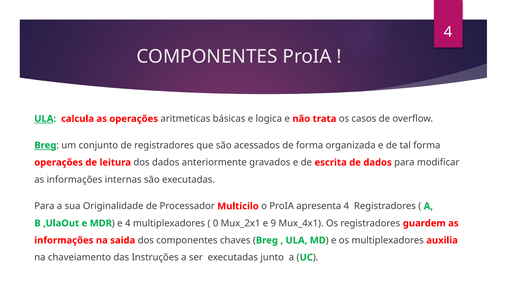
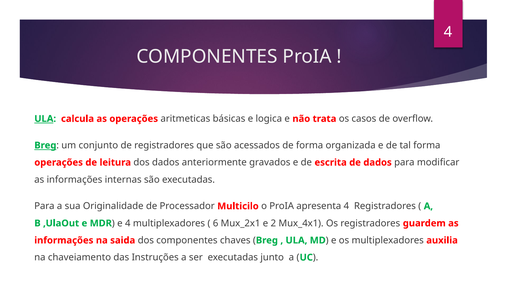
0: 0 -> 6 (216, 223)
9: 9 -> 2 (273, 223)
